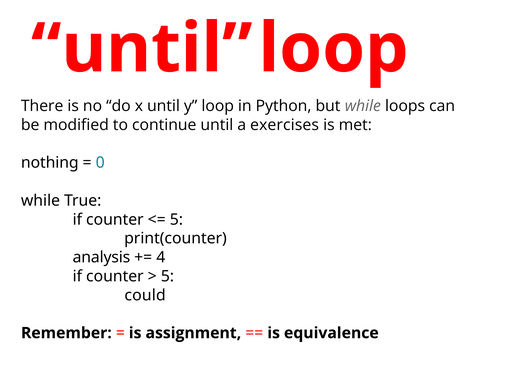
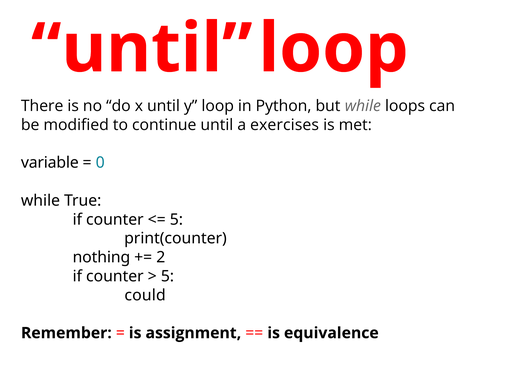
nothing: nothing -> variable (50, 163)
analysis: analysis -> nothing (101, 257)
4: 4 -> 2 (161, 257)
